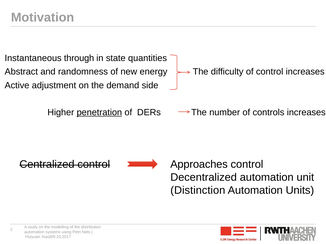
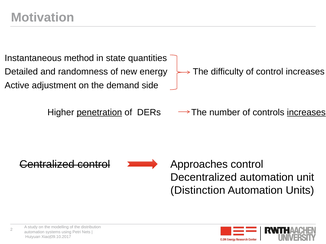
through: through -> method (79, 58)
Abstract: Abstract -> Detailed (21, 72)
increases underline: none -> present (306, 113)
